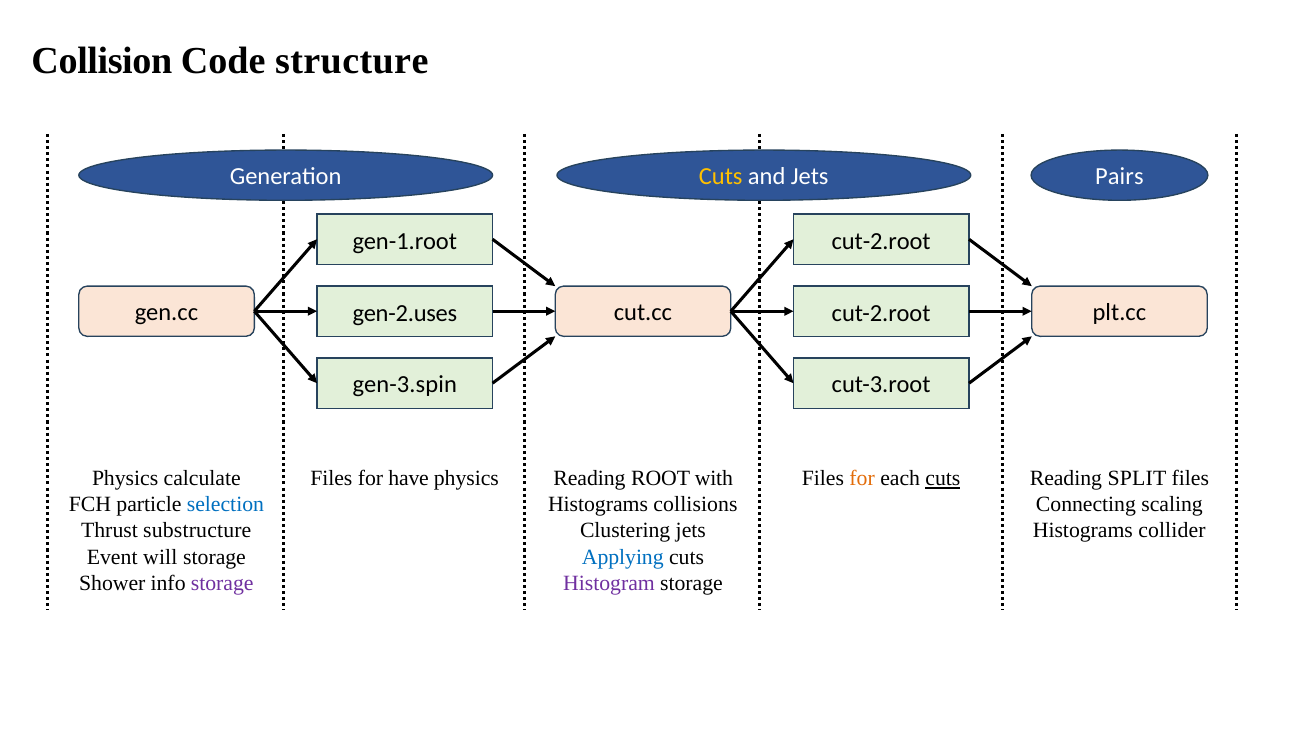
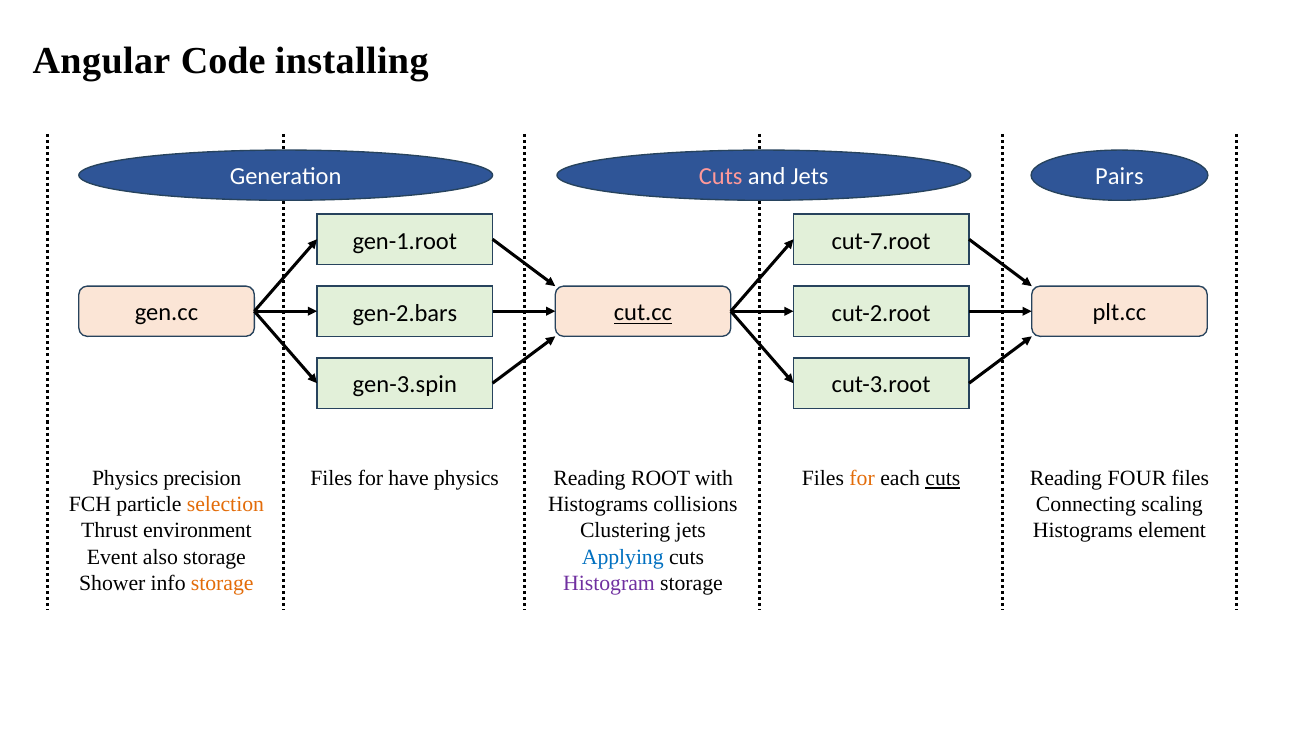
Collision: Collision -> Angular (101, 61)
structure: structure -> installing (352, 61)
Cuts colour: yellow -> pink (721, 177)
cut-2.root: cut-2.root -> cut-7.root (881, 241)
cut.cc underline: none -> present (643, 313)
gen-2.uses: gen-2.uses -> gen-2.bars (405, 313)
calculate: calculate -> precision (202, 479)
SPLIT: SPLIT -> FOUR (1137, 479)
selection colour: blue -> orange (225, 505)
substructure: substructure -> environment (197, 531)
collider: collider -> element (1172, 531)
will: will -> also (160, 557)
storage colour: purple -> orange (222, 583)
